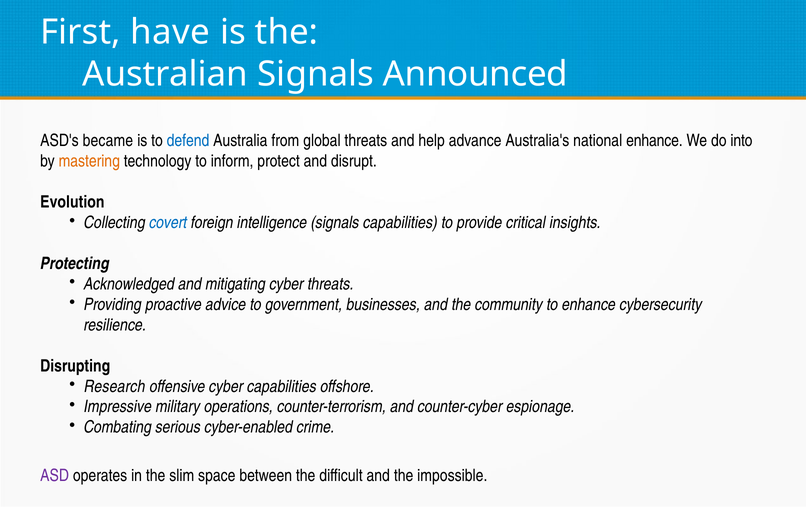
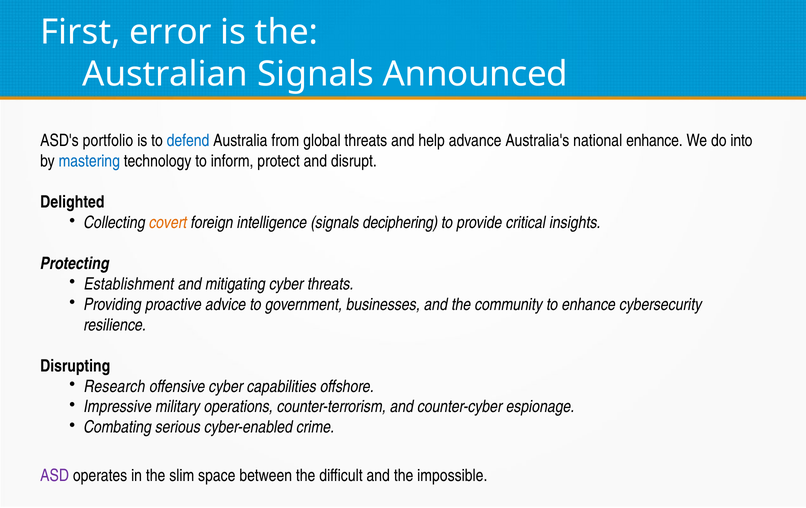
have: have -> error (170, 32)
became: became -> portfolio (108, 140)
mastering colour: orange -> blue (89, 161)
Evolution: Evolution -> Delighted (72, 202)
covert colour: blue -> orange (168, 222)
signals capabilities: capabilities -> deciphering (400, 222)
Acknowledged: Acknowledged -> Establishment (129, 284)
